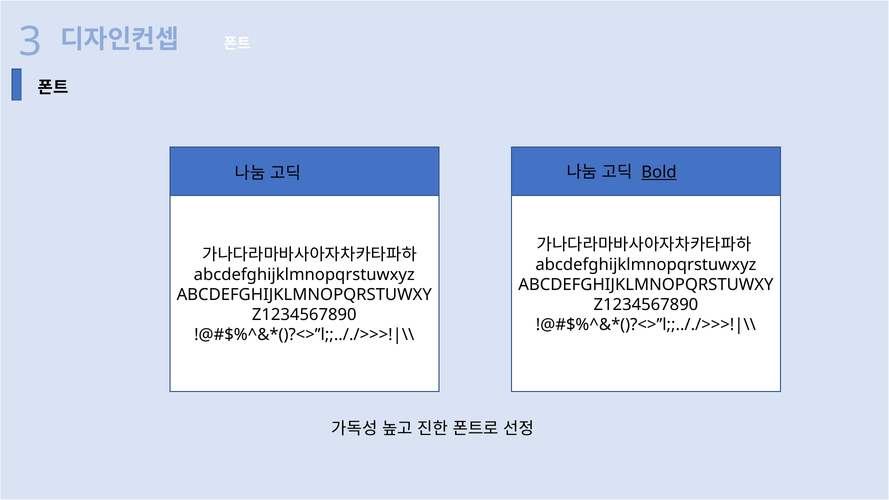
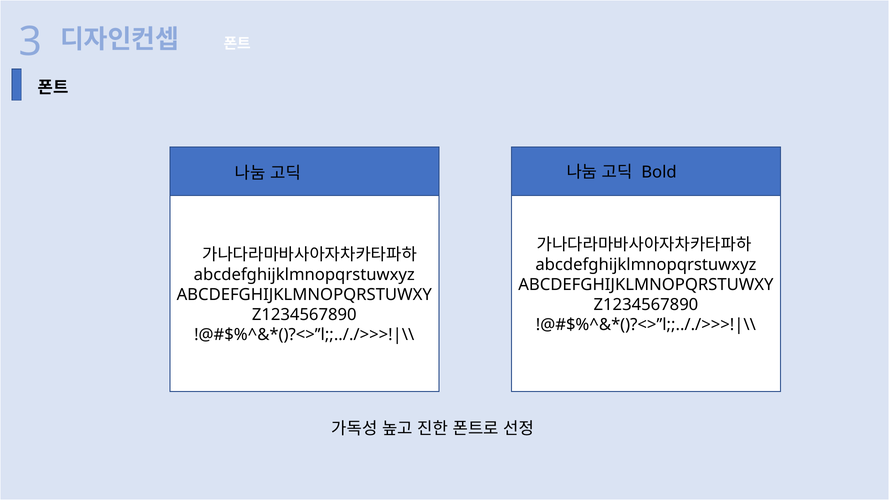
Bold underline: present -> none (659, 172)
